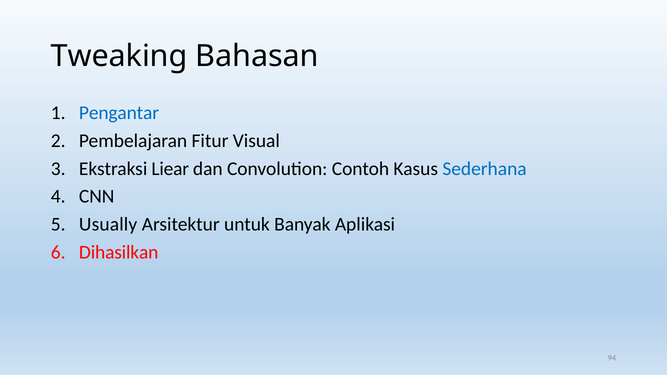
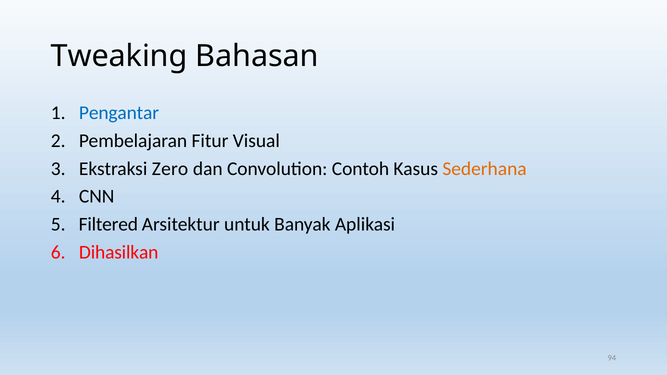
Liear: Liear -> Zero (170, 169)
Sederhana colour: blue -> orange (485, 169)
Usually: Usually -> Filtered (108, 225)
